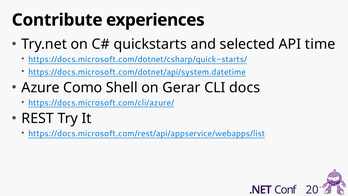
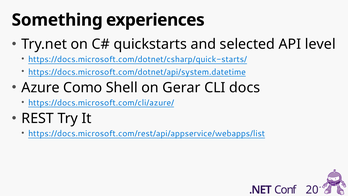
Contribute: Contribute -> Something (57, 20)
time: time -> level (320, 44)
